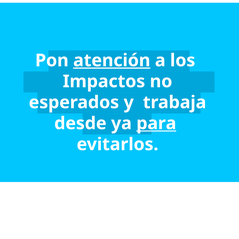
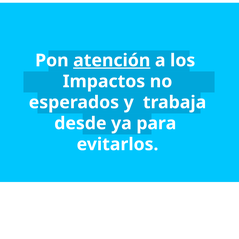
para underline: present -> none (156, 123)
